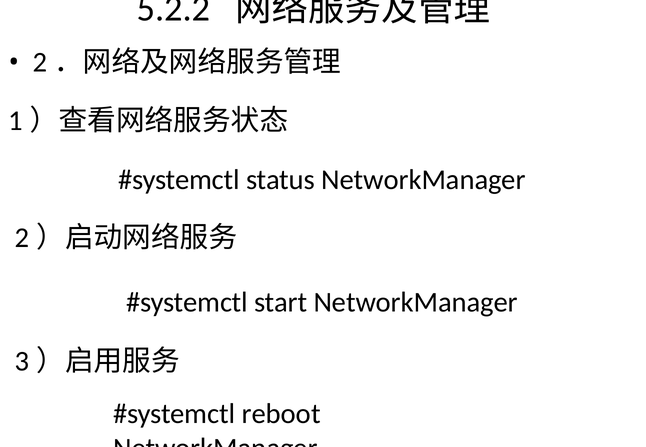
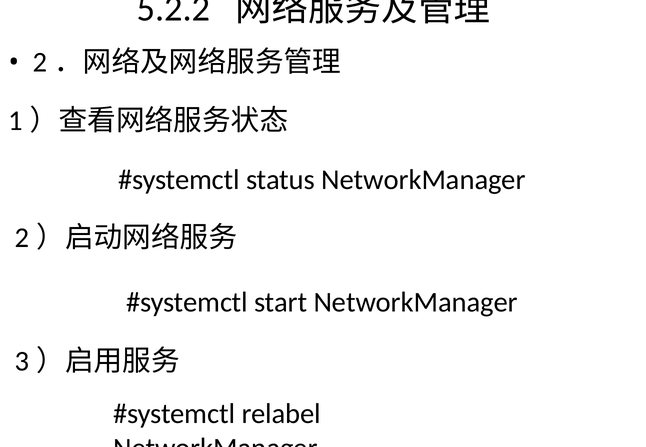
reboot: reboot -> relabel (281, 414)
